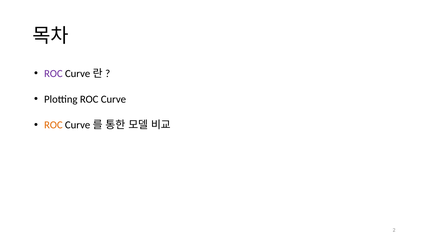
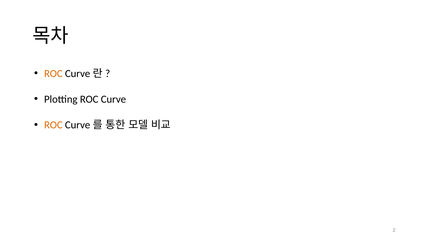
ROC colour: purple -> orange (53, 74)
